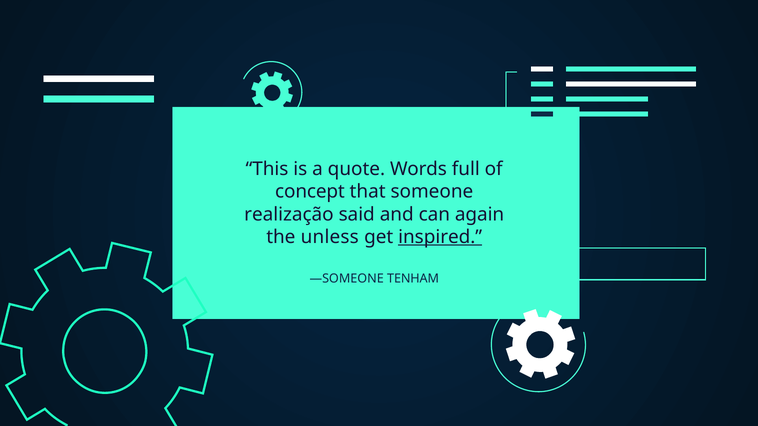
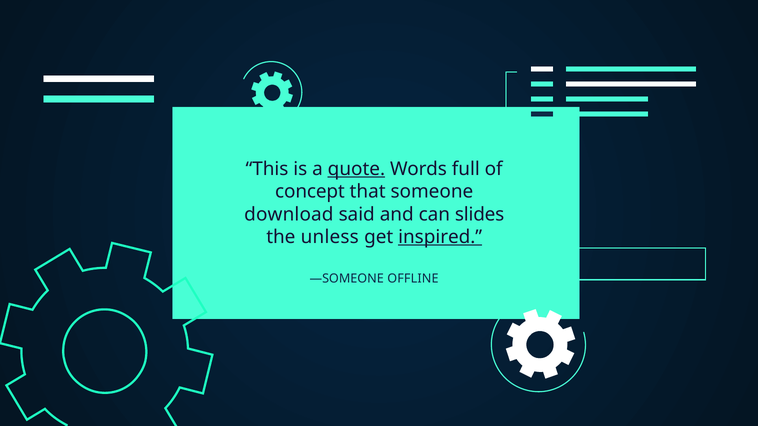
quote underline: none -> present (356, 169)
realização: realização -> download (289, 214)
again: again -> slides (480, 214)
TENHAM: TENHAM -> OFFLINE (413, 279)
